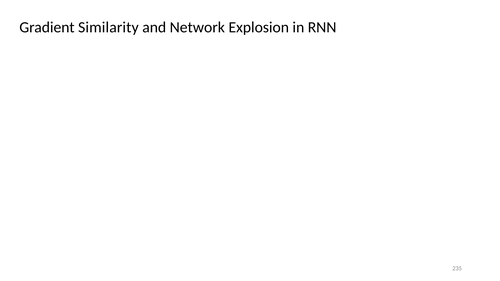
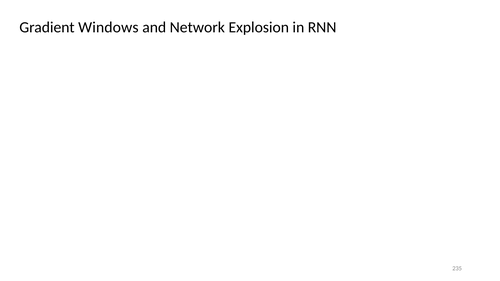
Similarity: Similarity -> Windows (108, 27)
